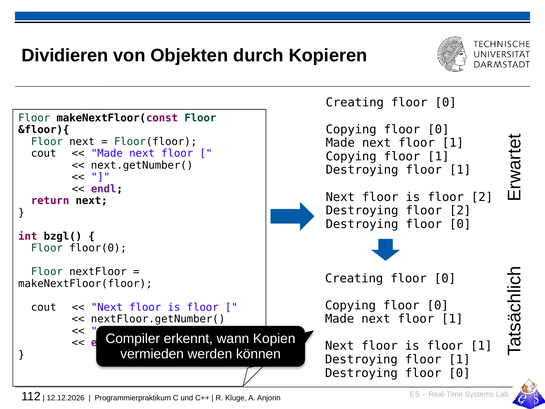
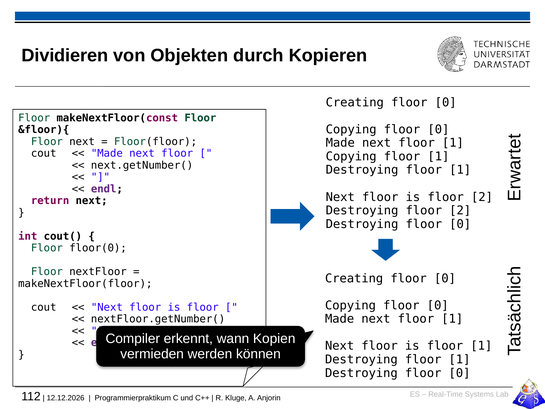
bzgl(: bzgl( -> cout( (63, 236)
